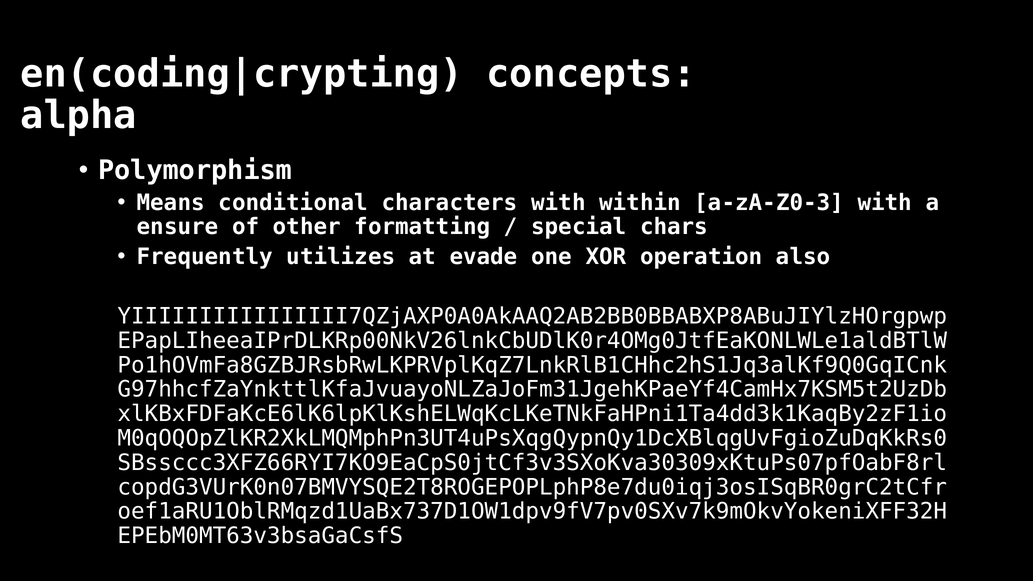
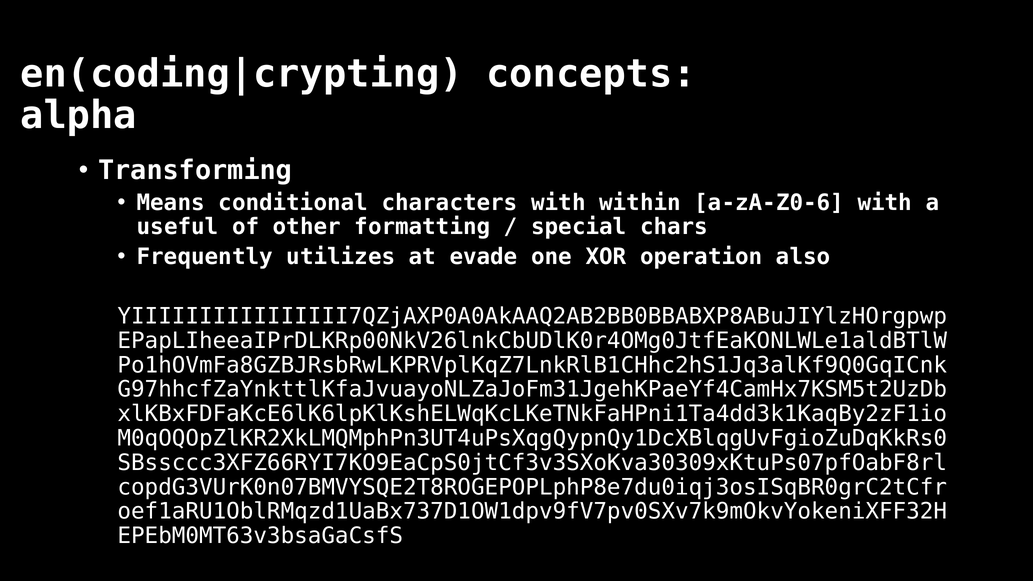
Polymorphism: Polymorphism -> Transforming (195, 170)
a-zA-Z0-3: a-zA-Z0-3 -> a-zA-Z0-6 (769, 203)
ensure: ensure -> useful (178, 227)
